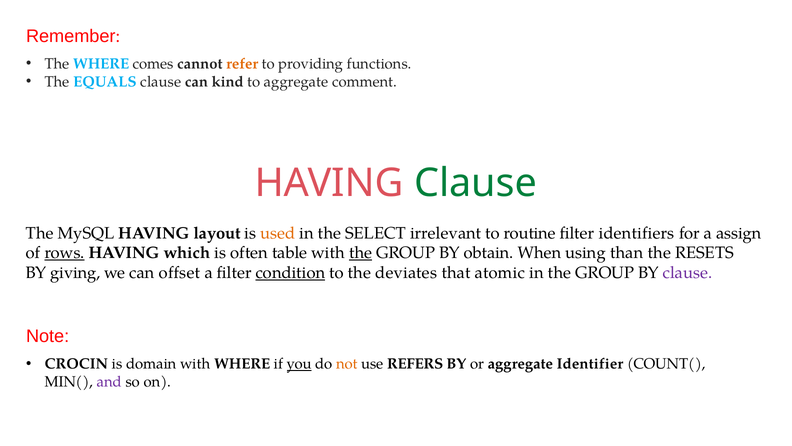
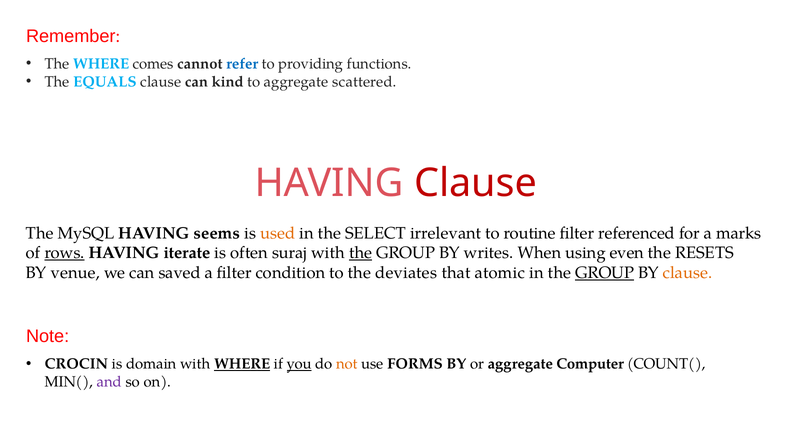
refer colour: orange -> blue (242, 64)
comment: comment -> scattered (364, 82)
Clause colour: green -> red (476, 183)
layout: layout -> seems (217, 233)
identifiers: identifiers -> referenced (637, 233)
assign: assign -> marks (739, 233)
which: which -> iterate (187, 253)
table: table -> suraj (290, 253)
obtain: obtain -> writes (489, 253)
than: than -> even (627, 253)
giving: giving -> venue (75, 272)
offset: offset -> saved (180, 272)
condition underline: present -> none (290, 272)
GROUP underline: none -> present (605, 272)
clause colour: purple -> orange (688, 272)
WHERE underline: none -> present (242, 364)
REFERS: REFERS -> FORMS (415, 364)
Identifier: Identifier -> Computer (590, 364)
